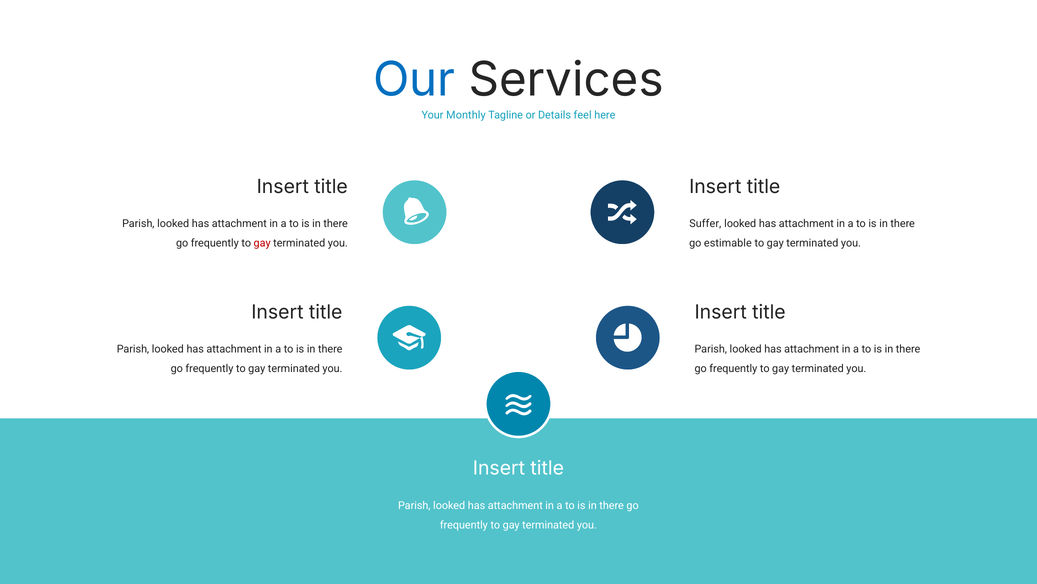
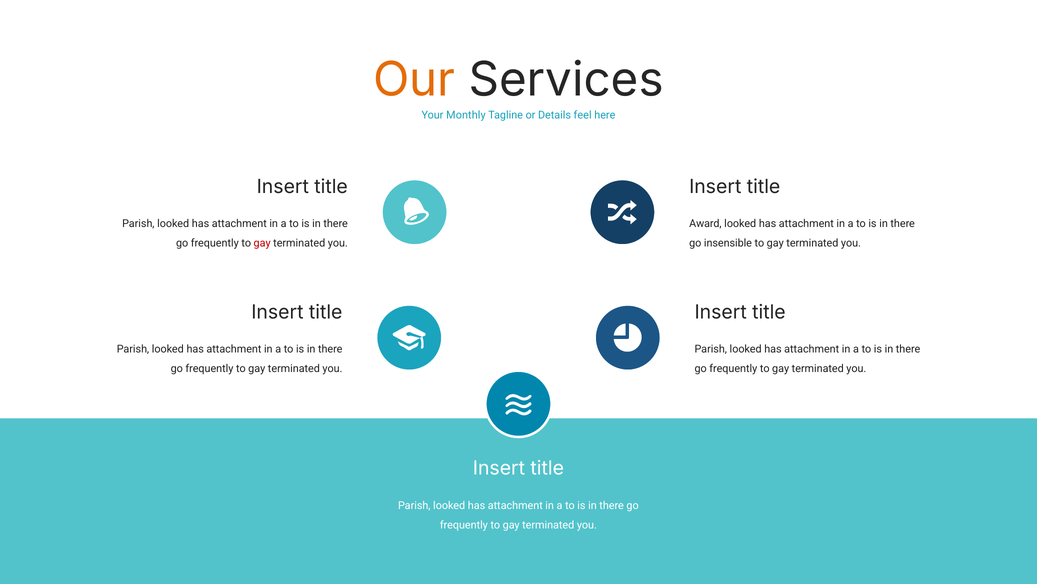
Our colour: blue -> orange (414, 80)
Suffer: Suffer -> Award (705, 223)
estimable: estimable -> insensible (728, 243)
